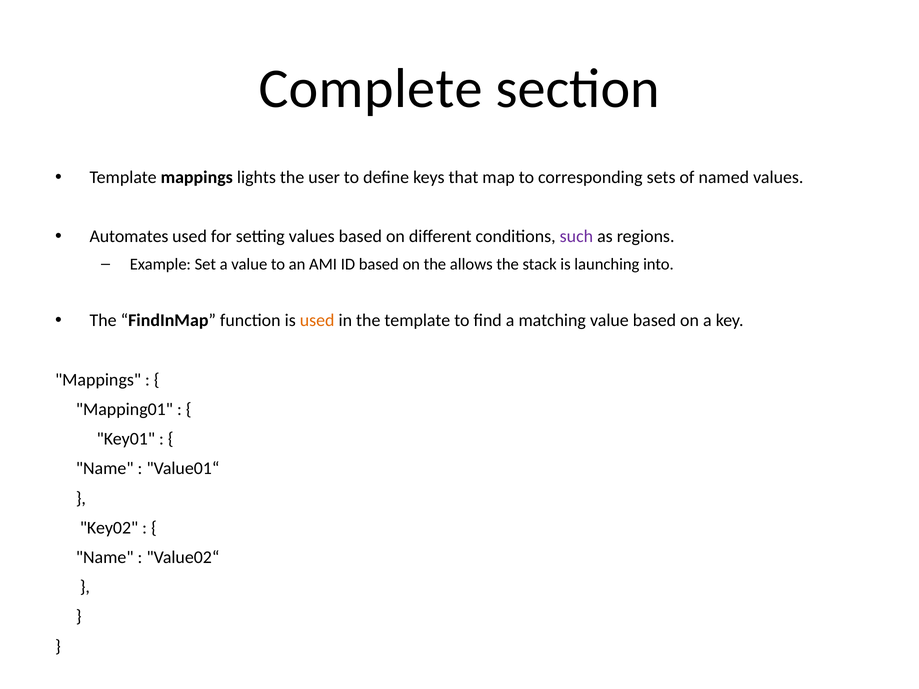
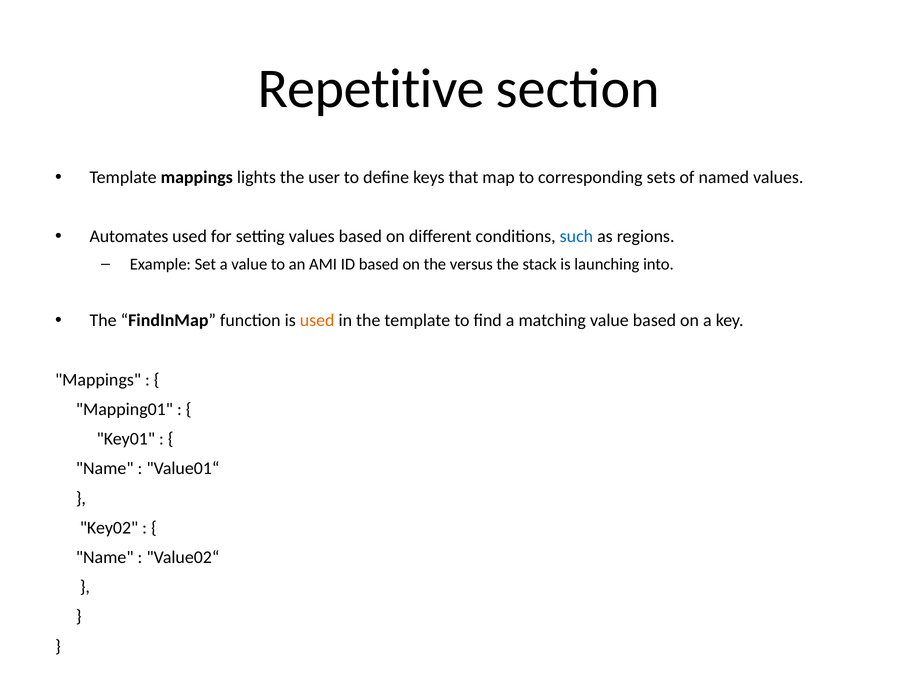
Complete: Complete -> Repetitive (371, 89)
such colour: purple -> blue (576, 237)
allows: allows -> versus (471, 264)
